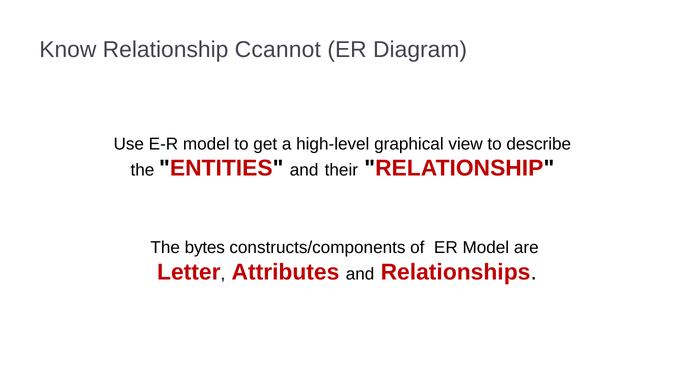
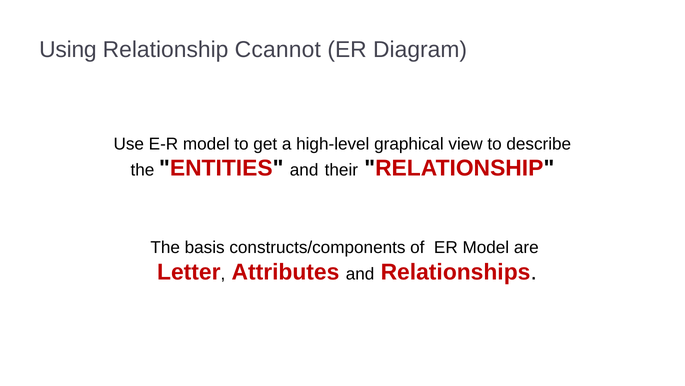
Know: Know -> Using (68, 50)
bytes: bytes -> basis (205, 247)
